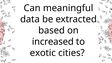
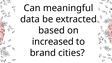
exotic: exotic -> brand (43, 53)
